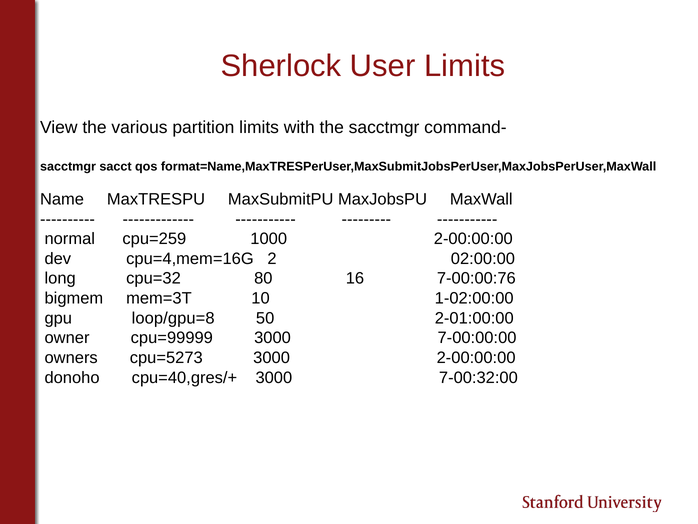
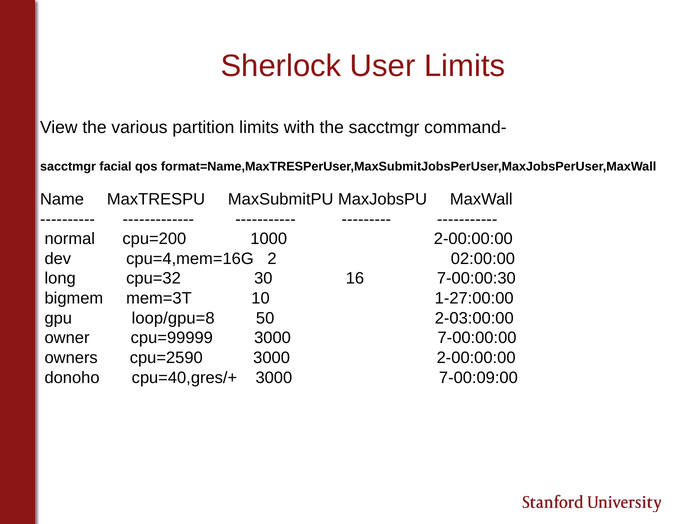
sacct: sacct -> facial (116, 166)
cpu=259: cpu=259 -> cpu=200 (154, 239)
80: 80 -> 30 (263, 278)
7-00:00:76: 7-00:00:76 -> 7-00:00:30 (476, 278)
1-02:00:00: 1-02:00:00 -> 1-27:00:00 (474, 298)
2-01:00:00: 2-01:00:00 -> 2-03:00:00 (474, 318)
cpu=5273: cpu=5273 -> cpu=2590 (166, 357)
7-00:32:00: 7-00:32:00 -> 7-00:09:00 (478, 377)
